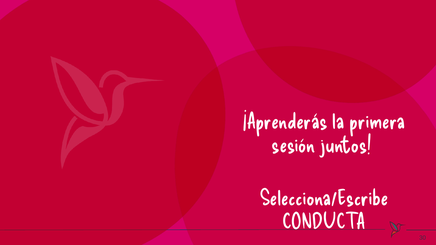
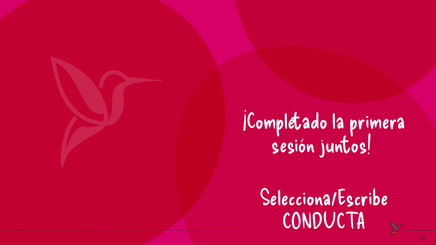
¡Aprenderás: ¡Aprenderás -> ¡Completado (285, 122)
